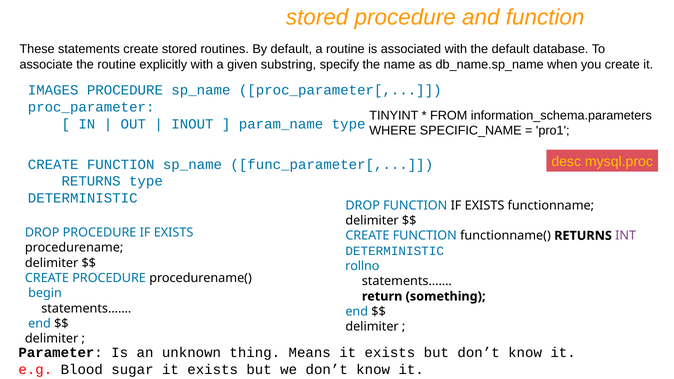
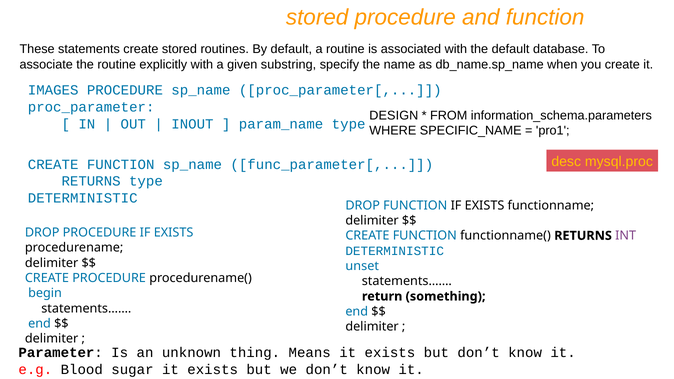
TINYINT: TINYINT -> DESIGN (394, 115)
rollno: rollno -> unset (362, 266)
